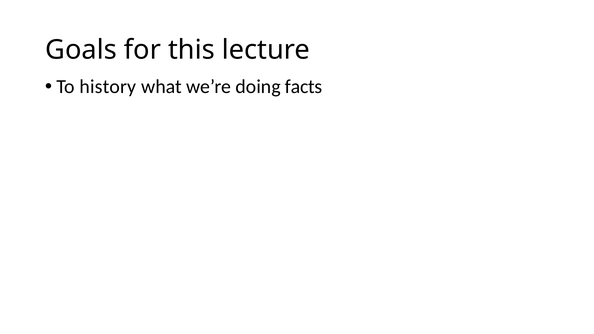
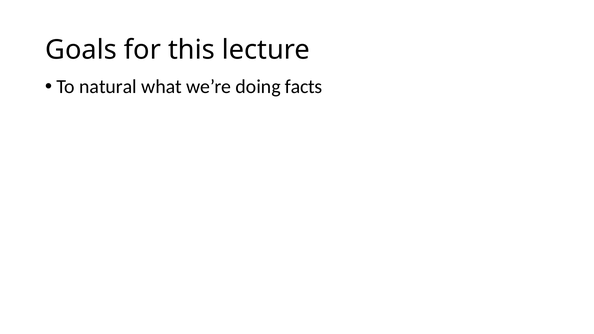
history: history -> natural (108, 87)
